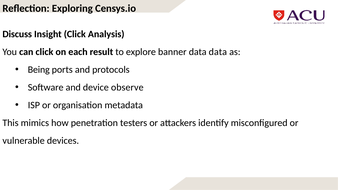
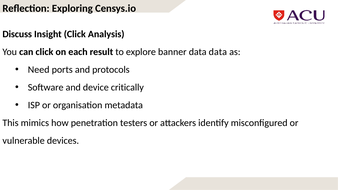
Being: Being -> Need (39, 70)
observe: observe -> critically (127, 88)
